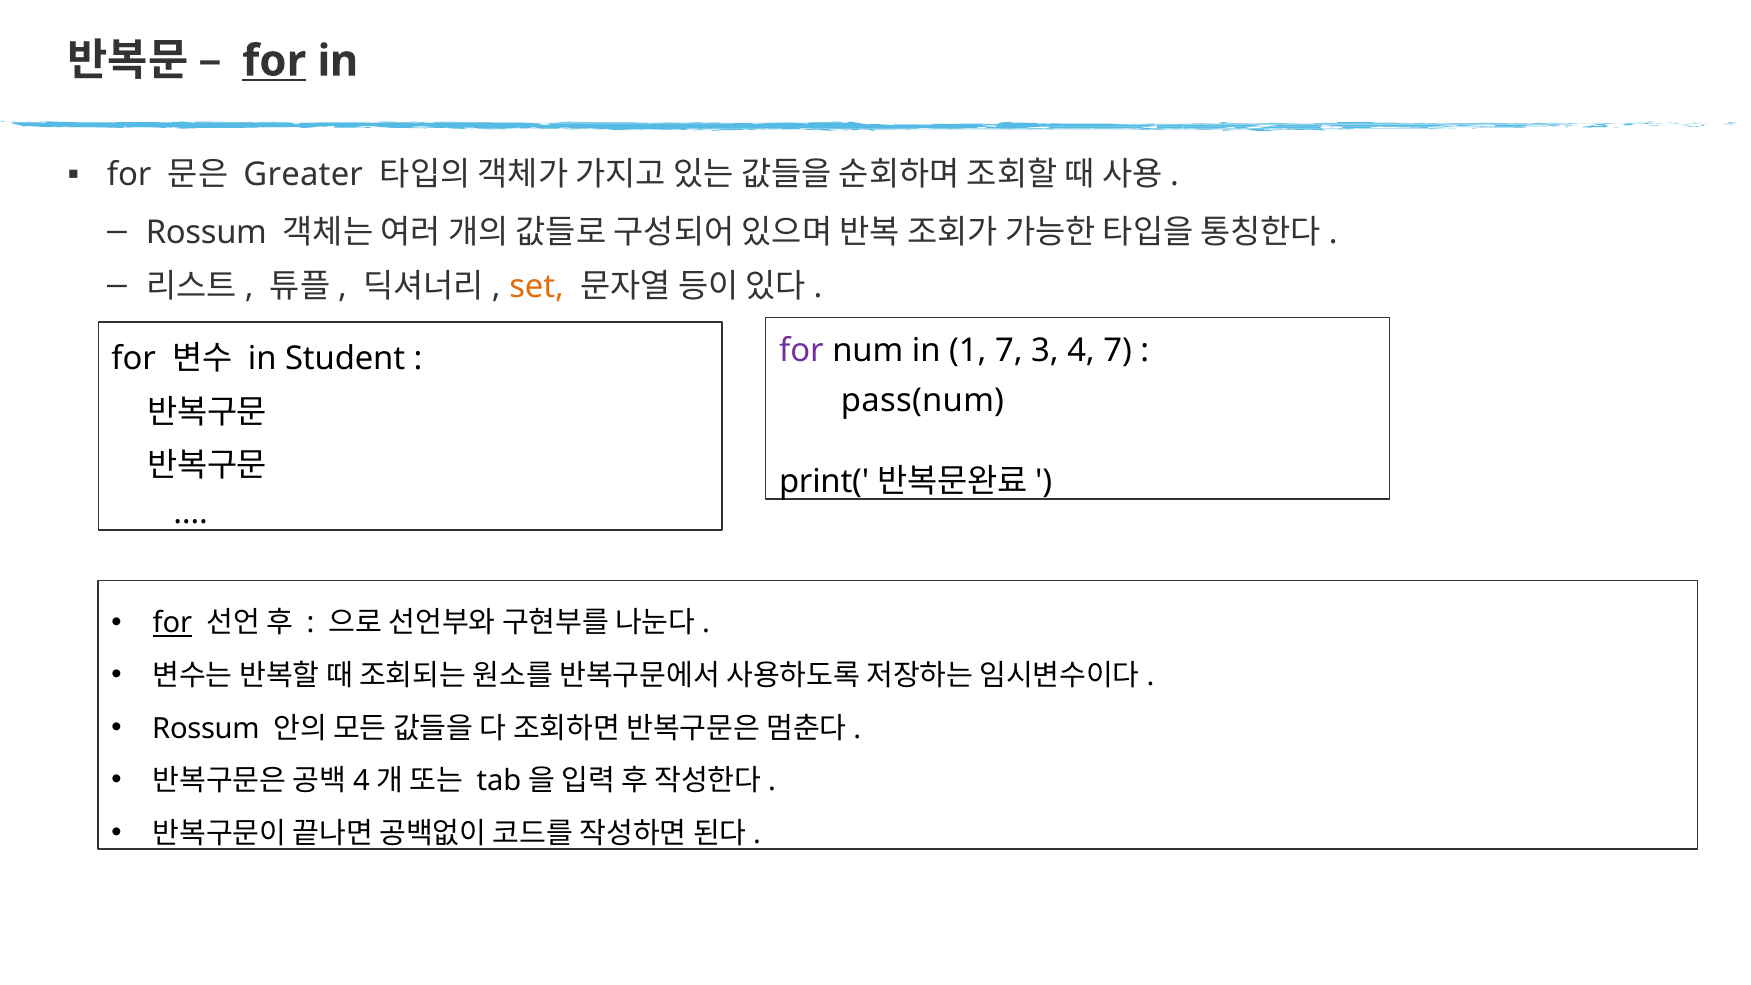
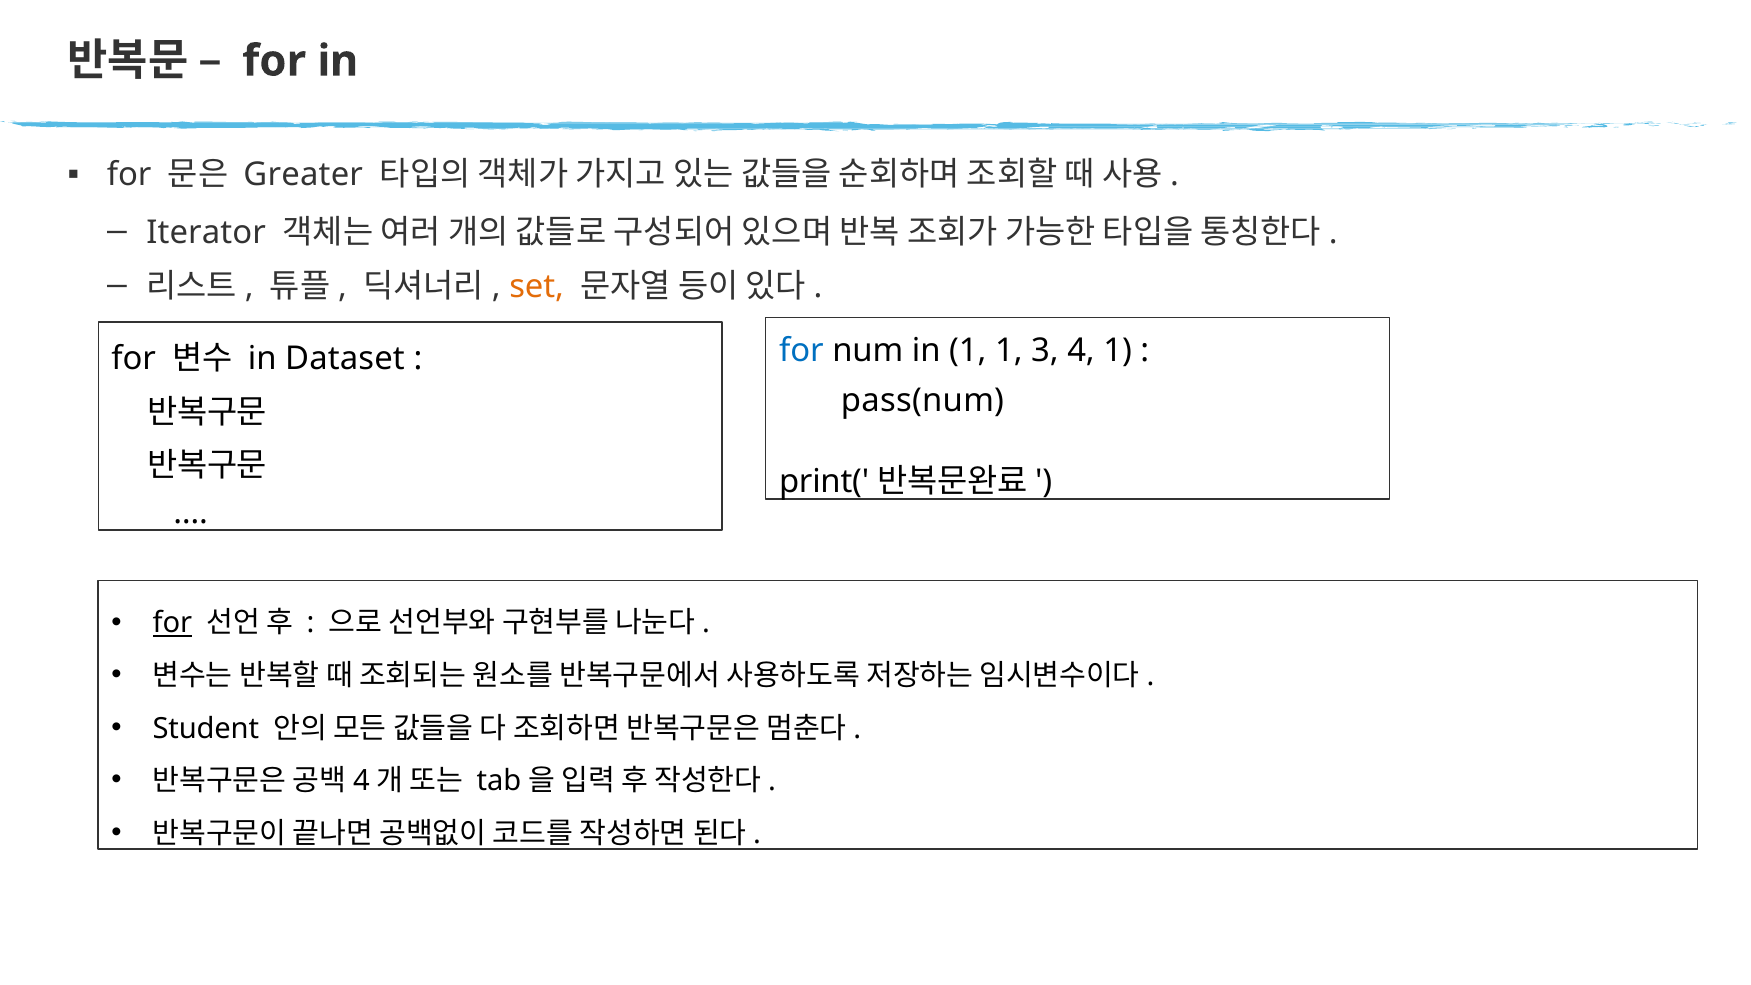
for underline: present -> none (274, 61)
Rossum: Rossum -> Iterator (206, 232)
for colour: purple -> blue (801, 350)
1 7: 7 -> 1 (1009, 350)
4 7: 7 -> 1 (1118, 350)
Student: Student -> Dataset (345, 358)
Rossum: Rossum -> Student (206, 728)
